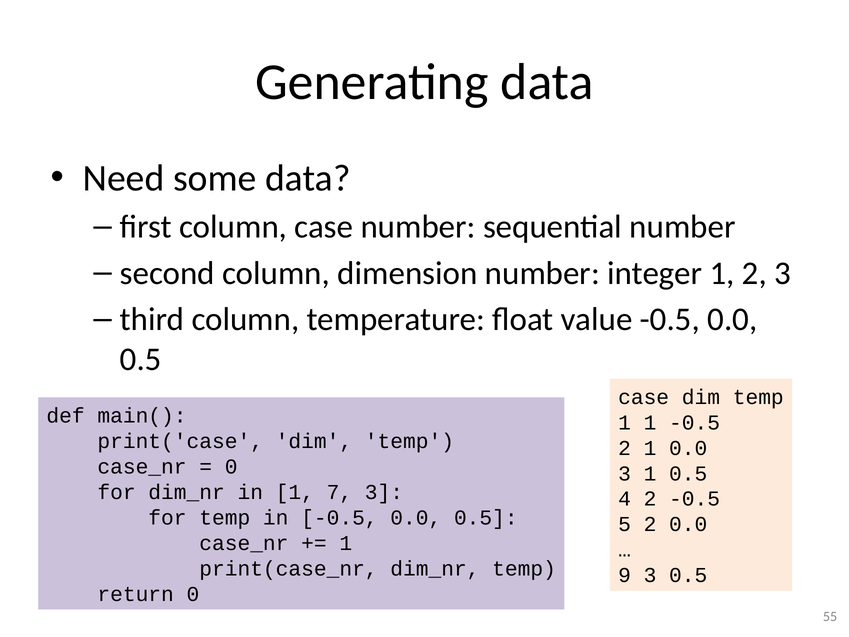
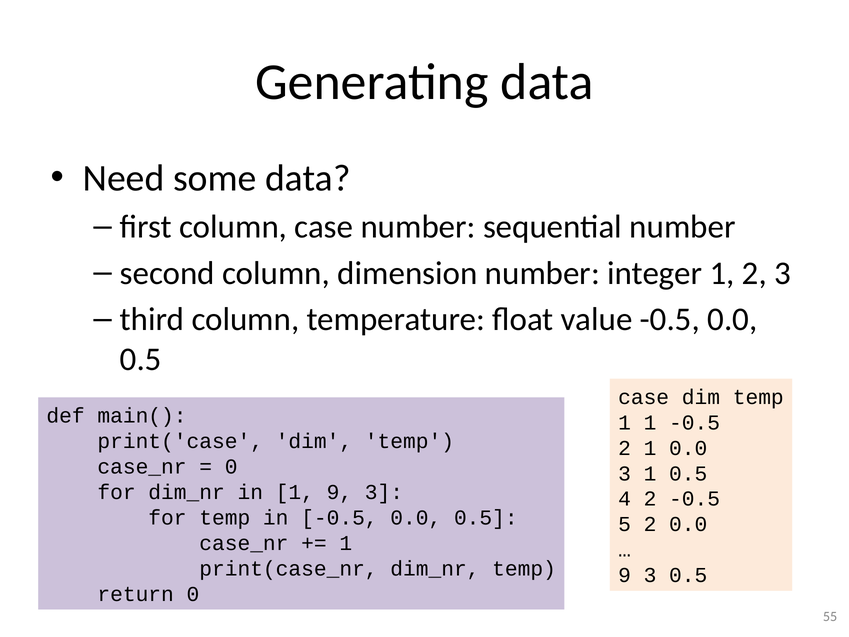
1 7: 7 -> 9 (339, 492)
